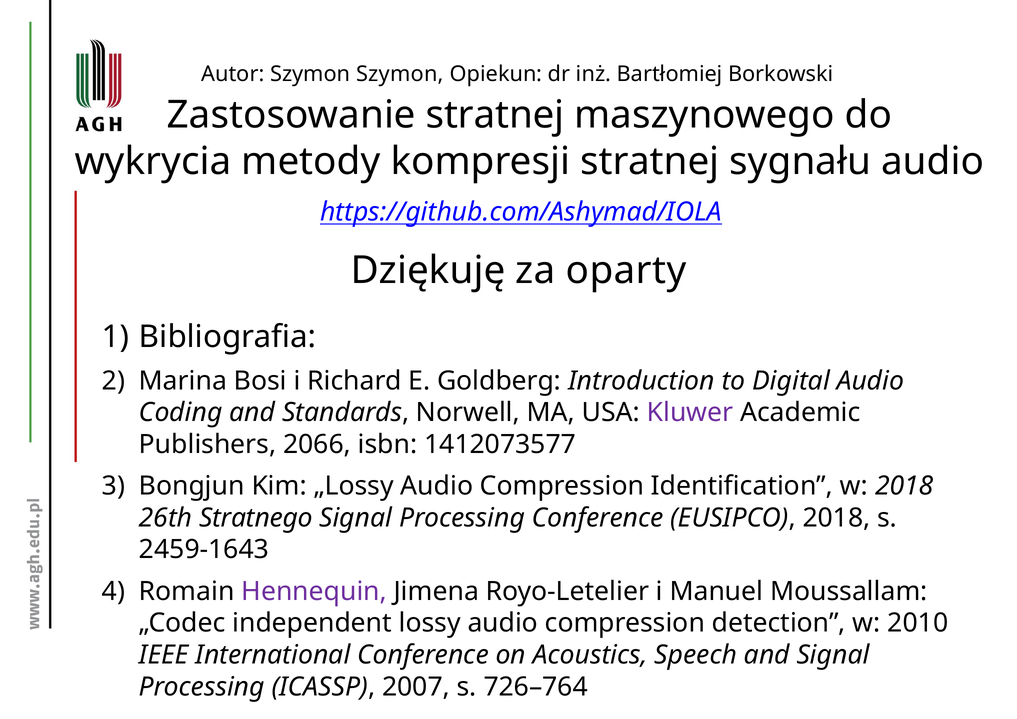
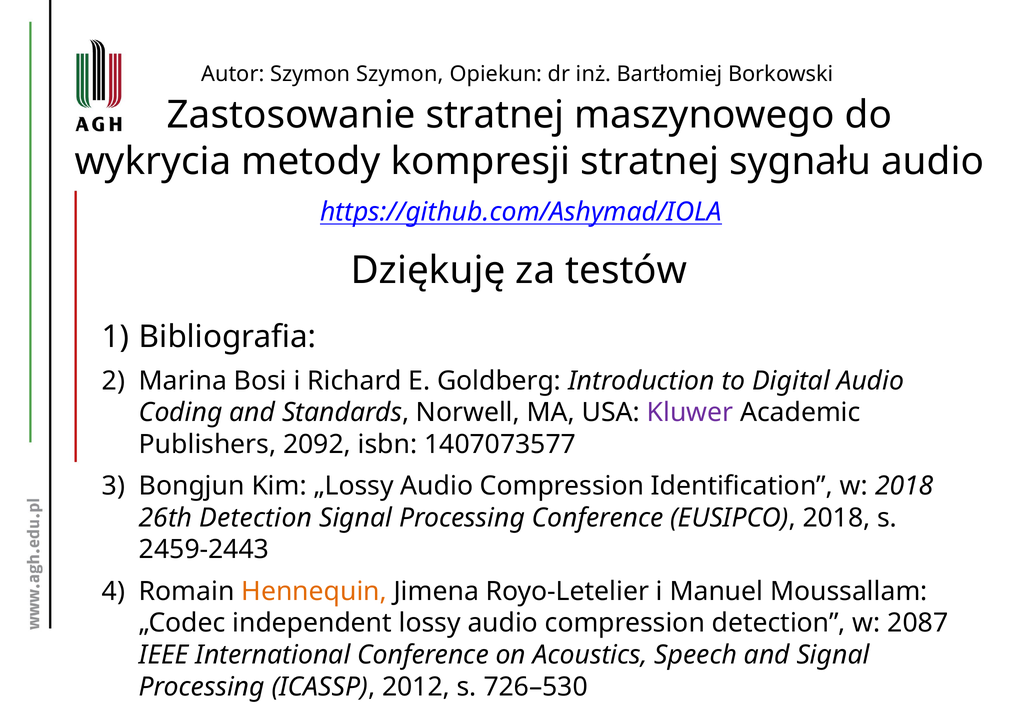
oparty: oparty -> testów (626, 271)
2066: 2066 -> 2092 (317, 445)
1412073577: 1412073577 -> 1407073577 (500, 445)
26th Stratnego: Stratnego -> Detection (256, 518)
2459-1643: 2459-1643 -> 2459-2443 (204, 550)
Hennequin colour: purple -> orange (314, 592)
2010: 2010 -> 2087 (918, 624)
2007: 2007 -> 2012 (416, 687)
726–764: 726–764 -> 726–530 (536, 687)
